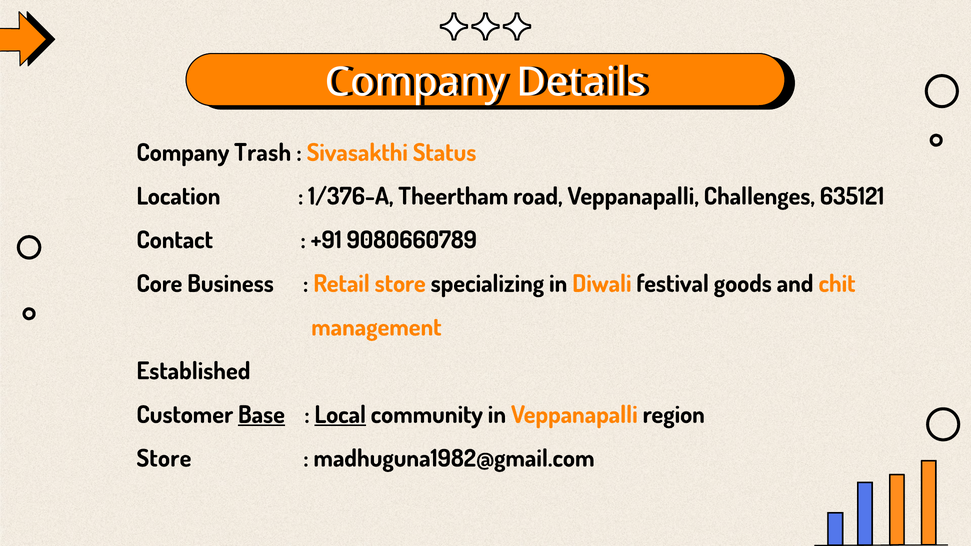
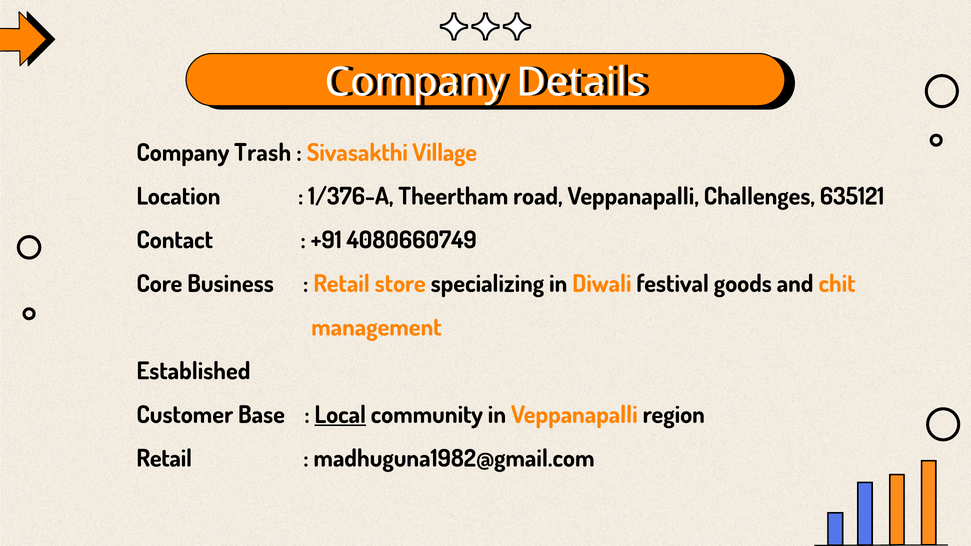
Status: Status -> Village (445, 153)
9080660789: 9080660789 -> 4080660749 (412, 240)
Base underline: present -> none (261, 415)
Store: Store -> Retail (164, 459)
